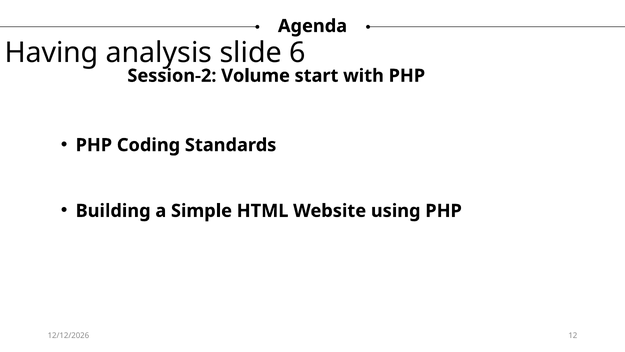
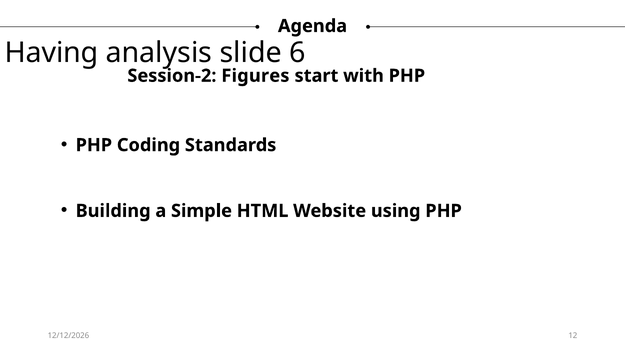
Volume: Volume -> Figures (255, 76)
